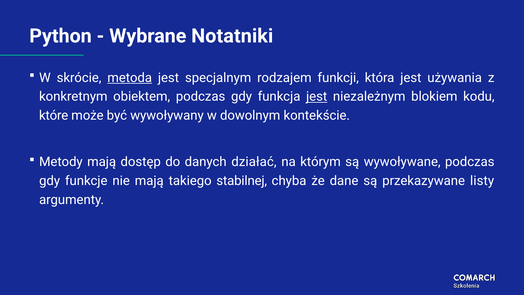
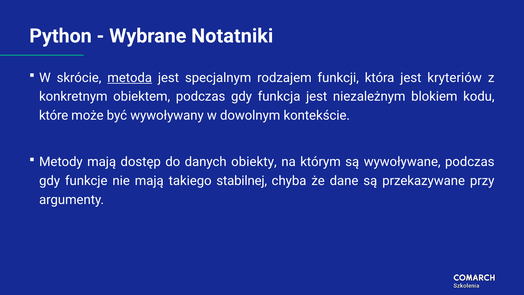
używania: używania -> kryteriów (455, 78)
jest underline: present -> none (317, 97)
działać: działać -> obiekty (254, 162)
listy: listy -> przy (482, 181)
